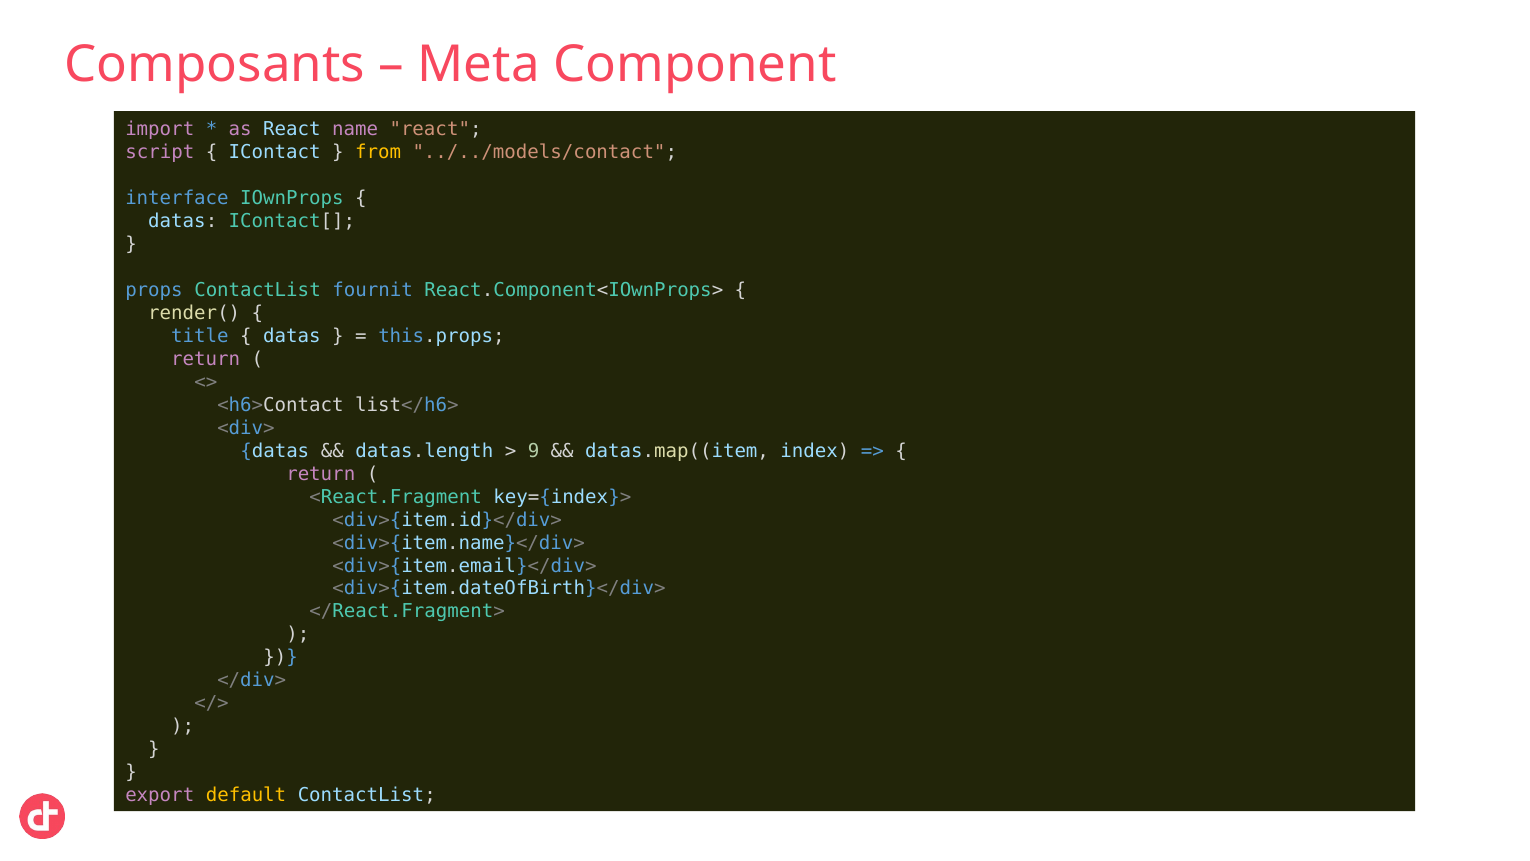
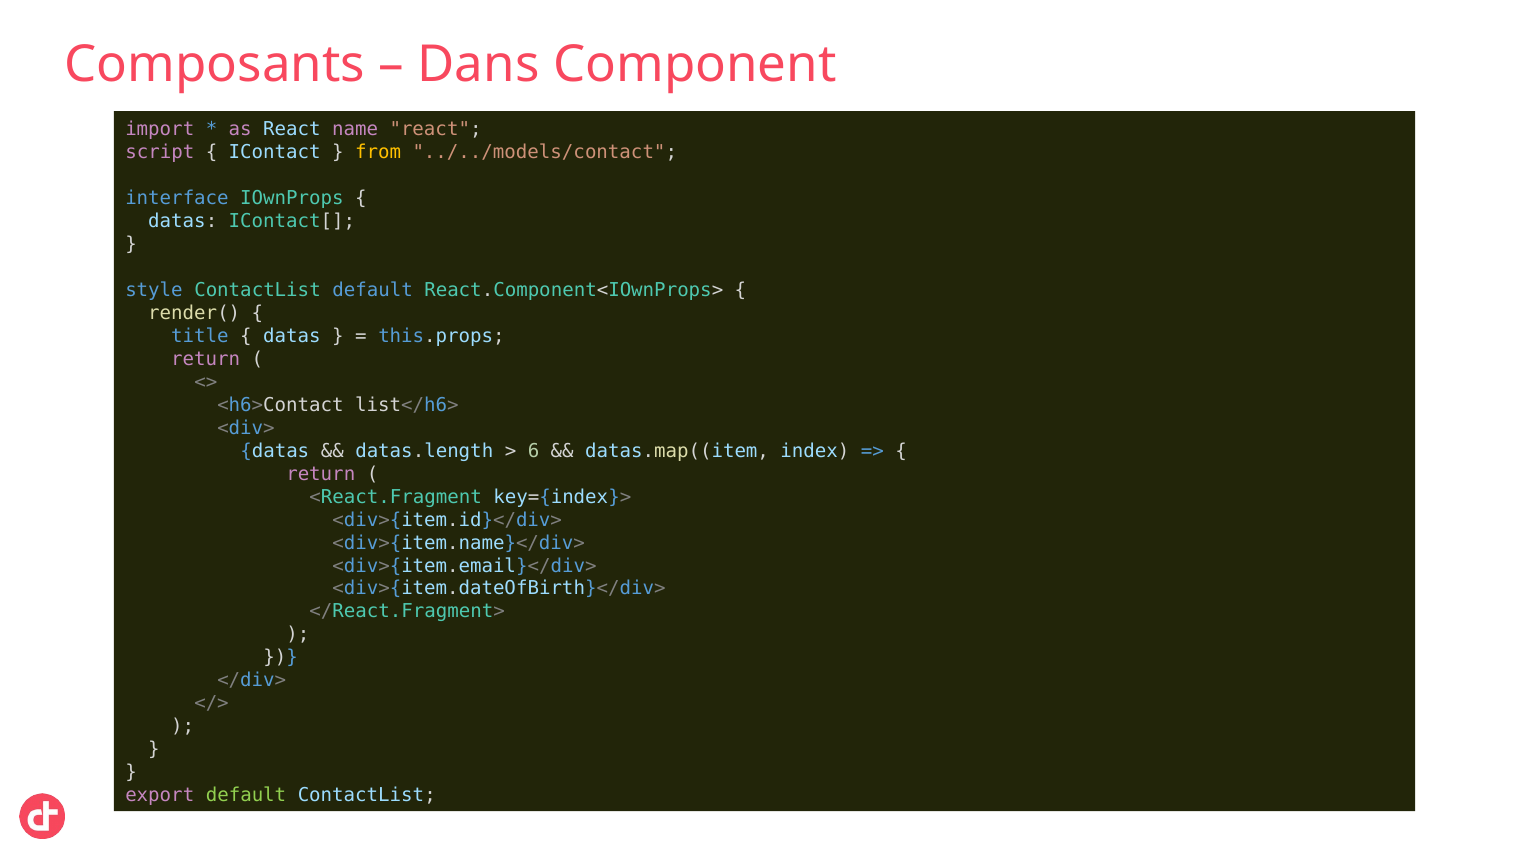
Meta: Meta -> Dans (478, 65)
props: props -> style (154, 290)
ContactList fournit: fournit -> default (373, 290)
9: 9 -> 6 (534, 451)
default colour: yellow -> light green (246, 795)
